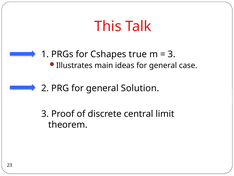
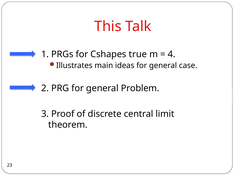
3: 3 -> 4 (172, 54)
Solution: Solution -> Problem (140, 88)
